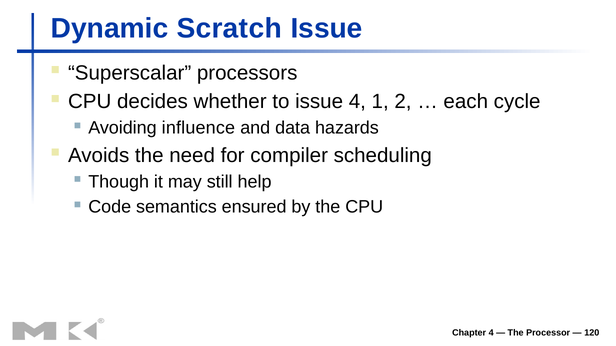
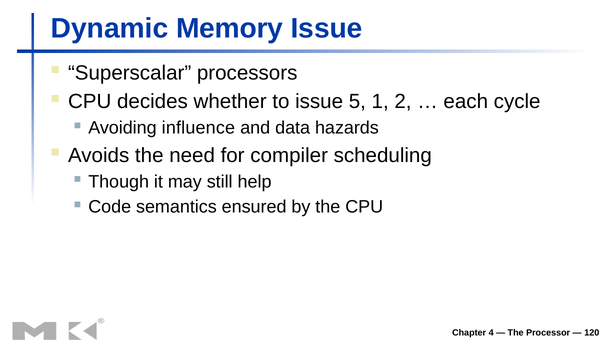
Scratch: Scratch -> Memory (230, 29)
issue 4: 4 -> 5 (357, 102)
